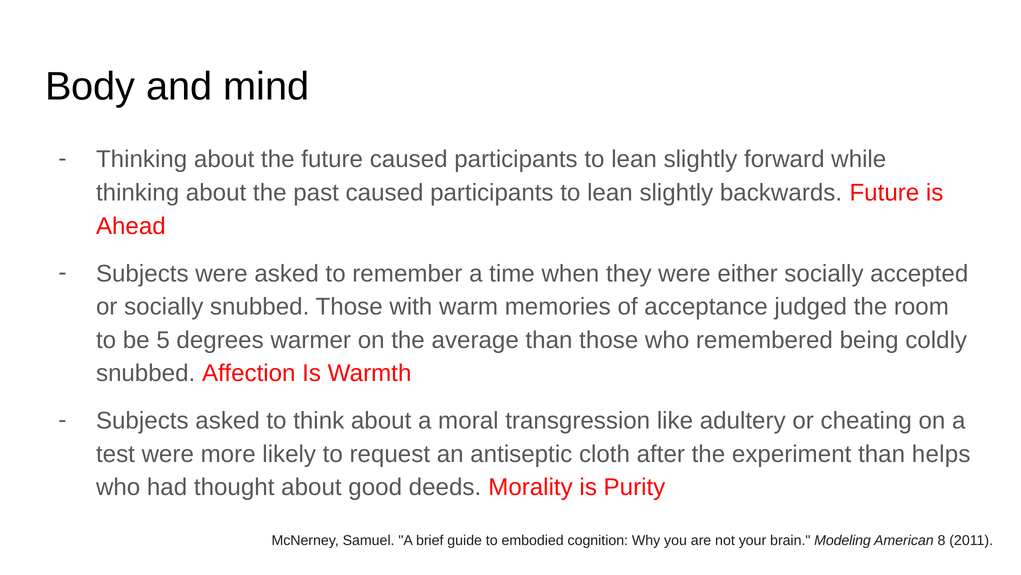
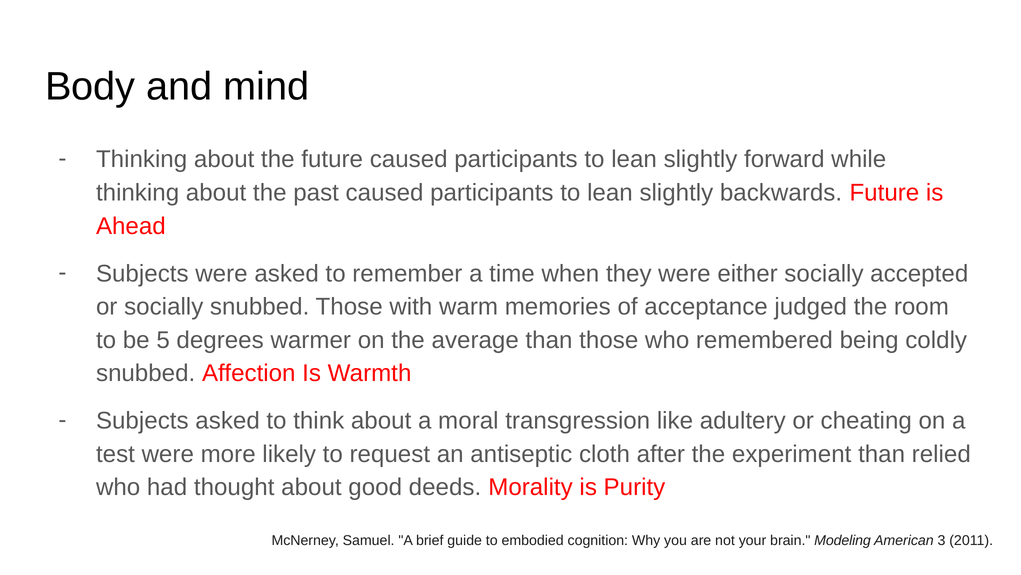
helps: helps -> relied (941, 454)
8: 8 -> 3 (942, 540)
